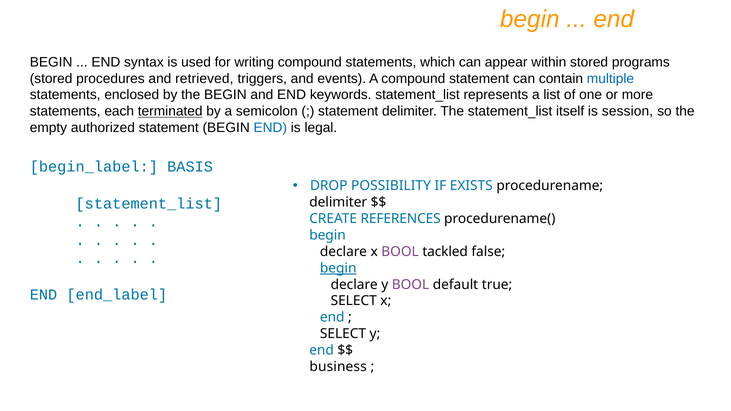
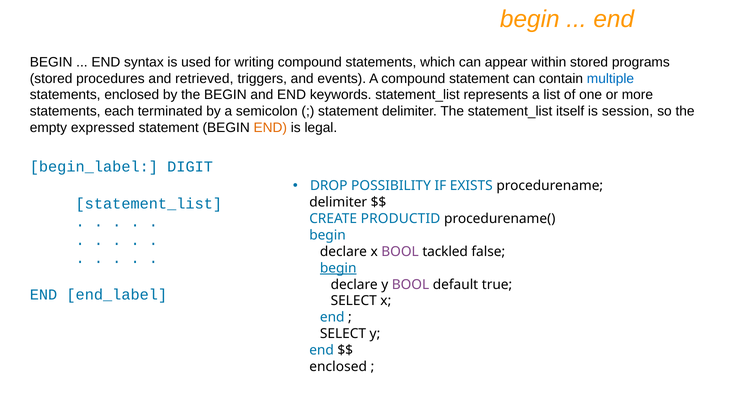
terminated underline: present -> none (170, 111)
authorized: authorized -> expressed (103, 128)
END colour: blue -> orange (270, 128)
BASIS: BASIS -> DIGIT (190, 167)
REFERENCES: REFERENCES -> PRODUCTID (401, 219)
business: business -> enclosed (338, 367)
